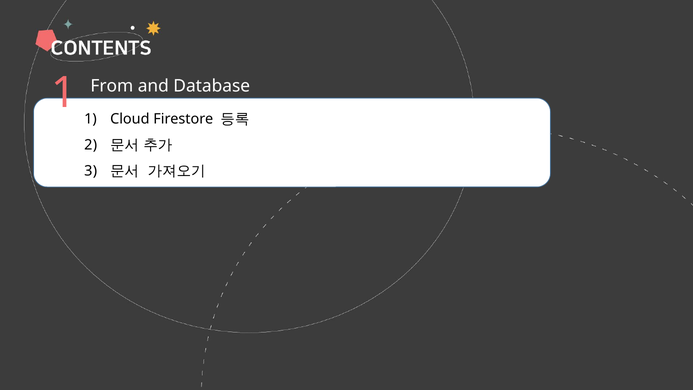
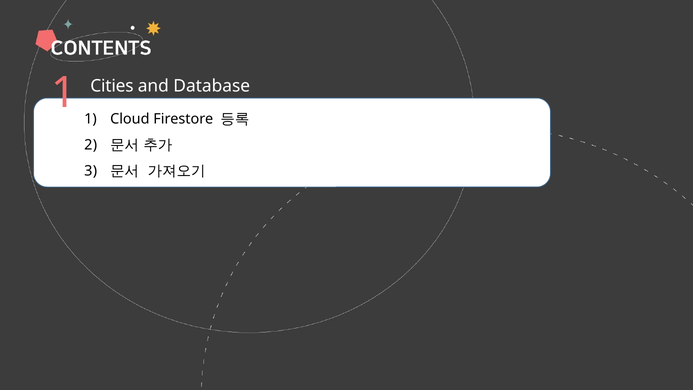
From: From -> Cities (112, 86)
